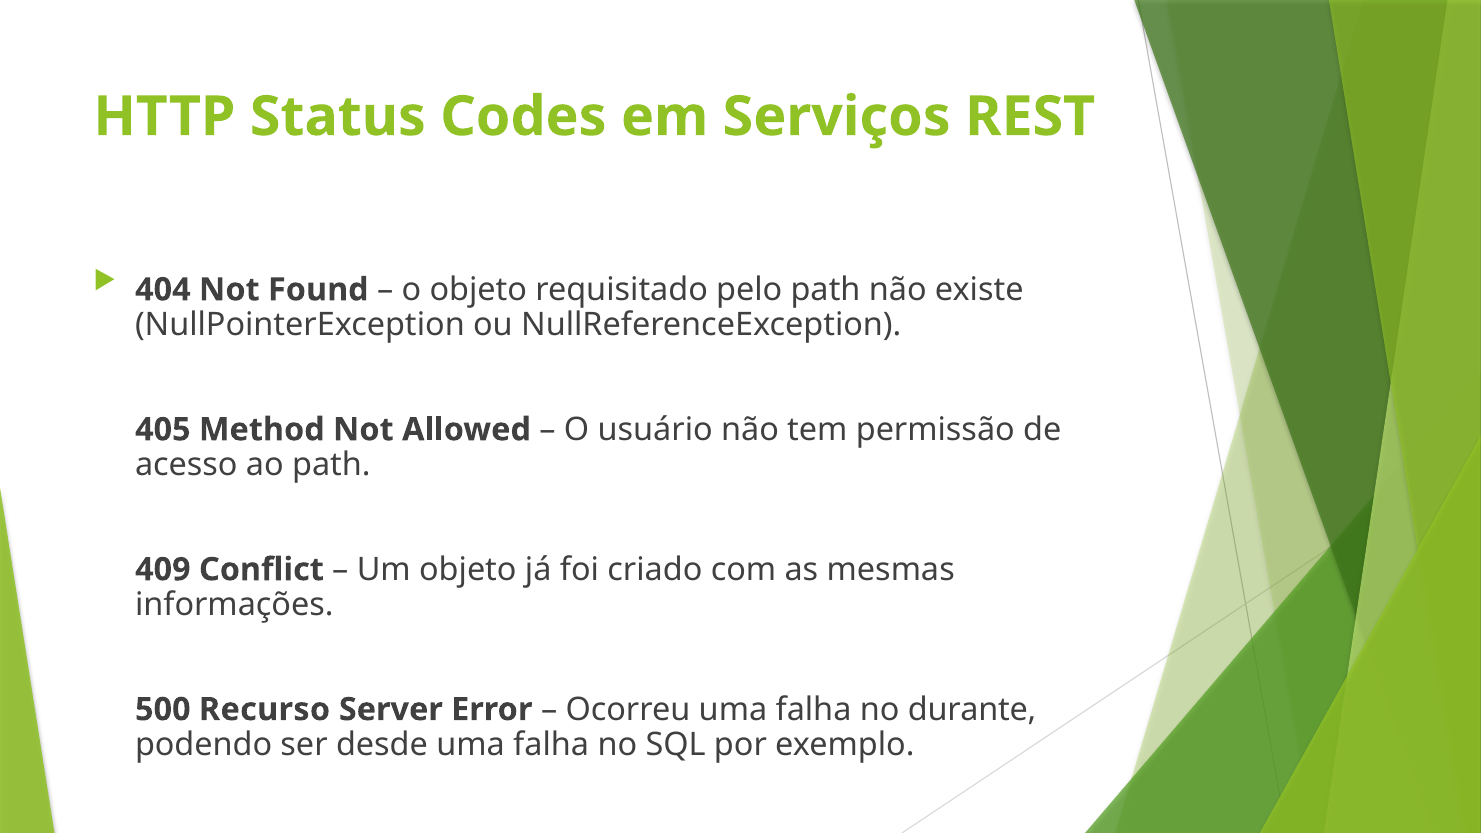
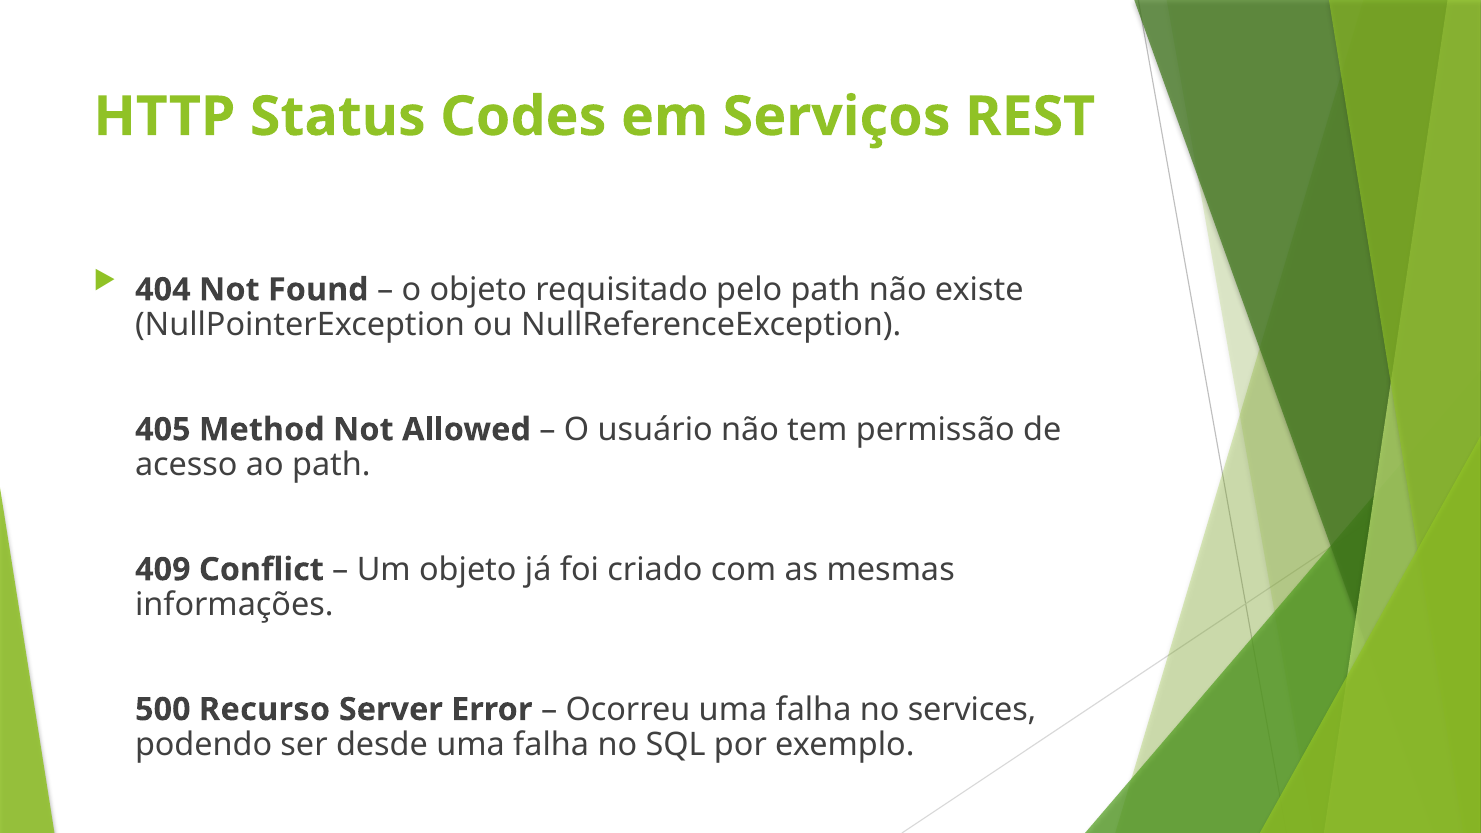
durante: durante -> services (972, 710)
